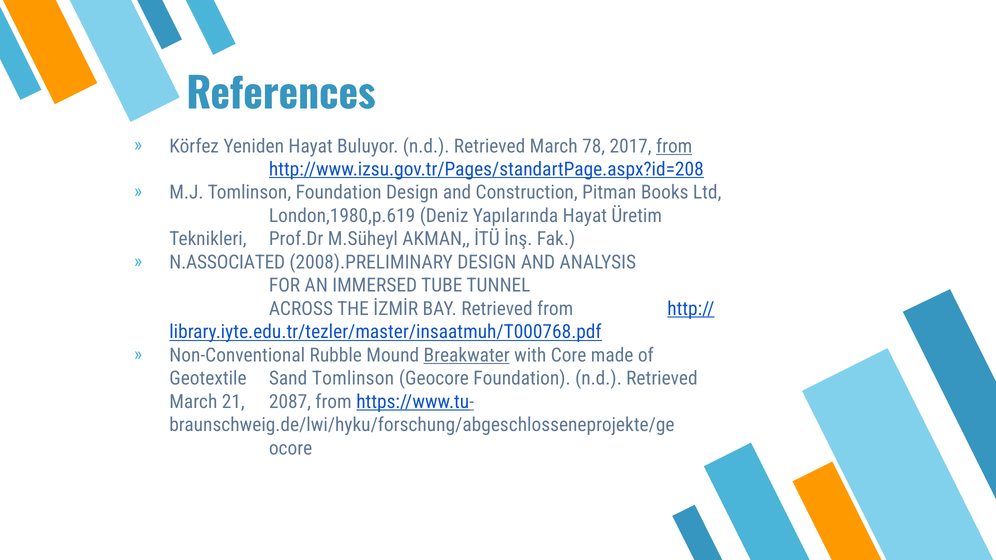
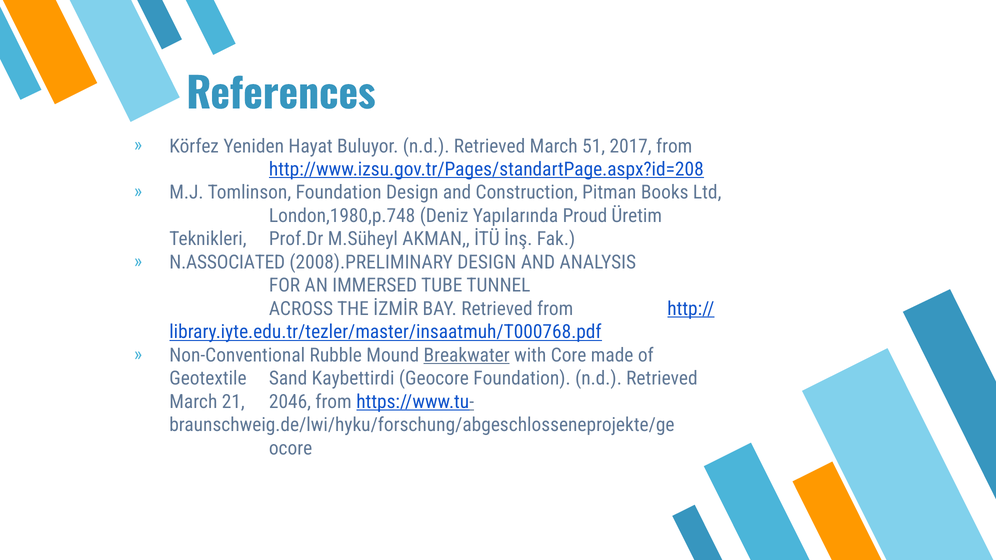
78: 78 -> 51 (594, 146)
from underline: present -> none (674, 146)
London,1980,p.619: London,1980,p.619 -> London,1980,p.748 (342, 216)
Yapılarında Hayat: Hayat -> Proud (585, 216)
Sand Tomlinson: Tomlinson -> Kaybettirdi (353, 379)
2087: 2087 -> 2046 (290, 402)
